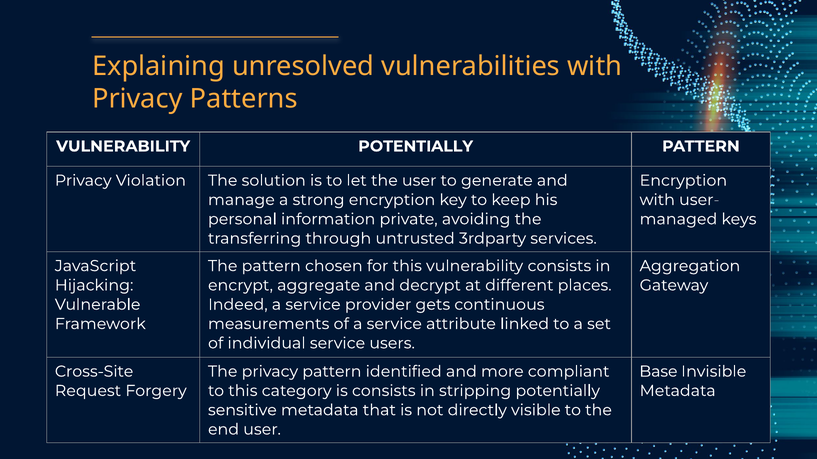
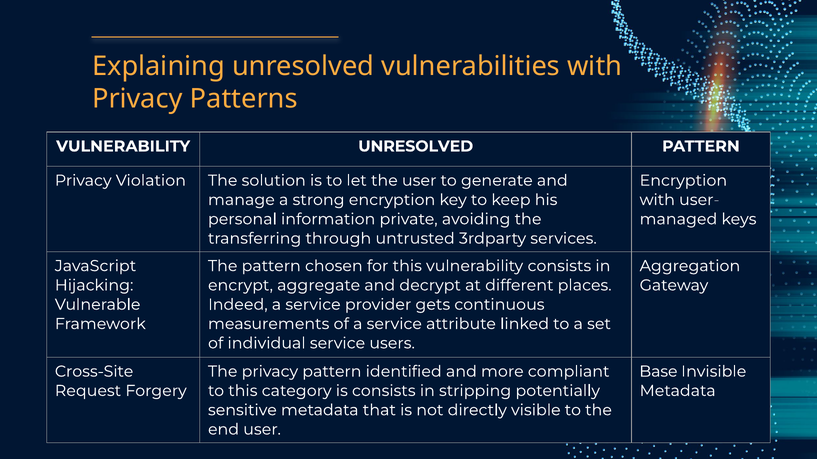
VULNERABILITY POTENTIALLY: POTENTIALLY -> UNRESOLVED (416, 146)
